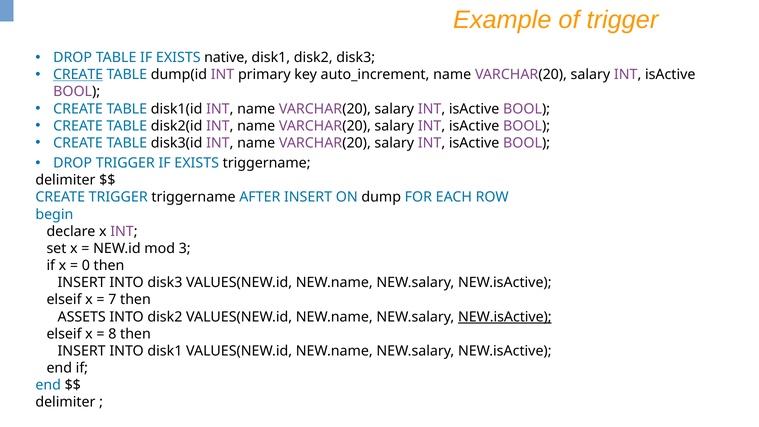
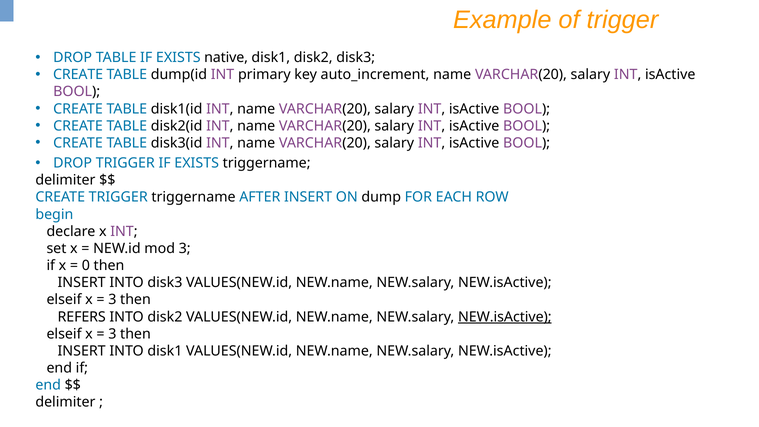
CREATE underline: present -> none (78, 75)
7: 7 -> 3 (112, 300)
ASSETS: ASSETS -> REFERS (82, 317)
8: 8 -> 3 (112, 334)
